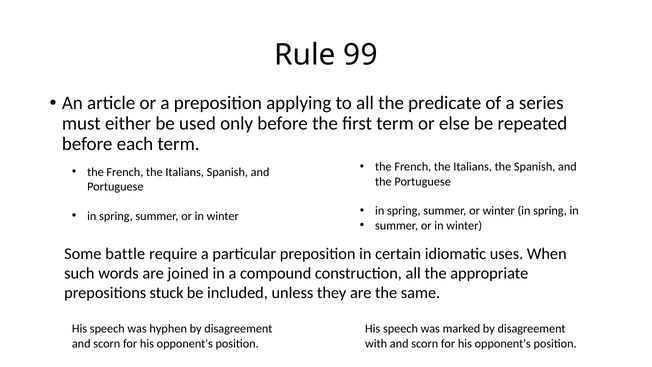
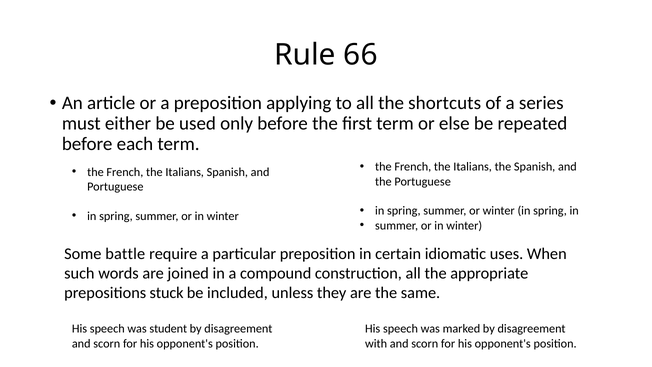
99: 99 -> 66 (361, 55)
predicate: predicate -> shortcuts (445, 103)
hyphen: hyphen -> student (168, 329)
